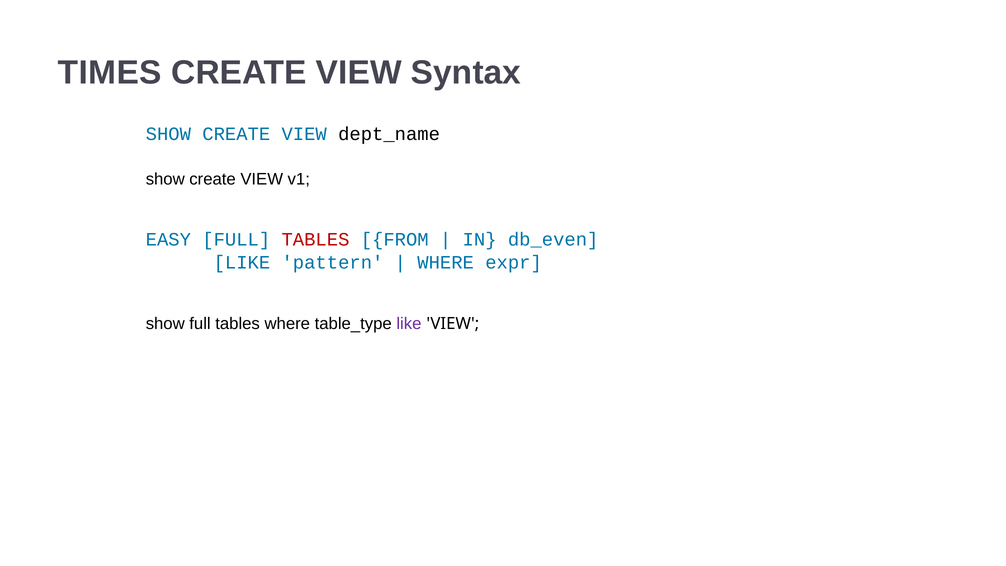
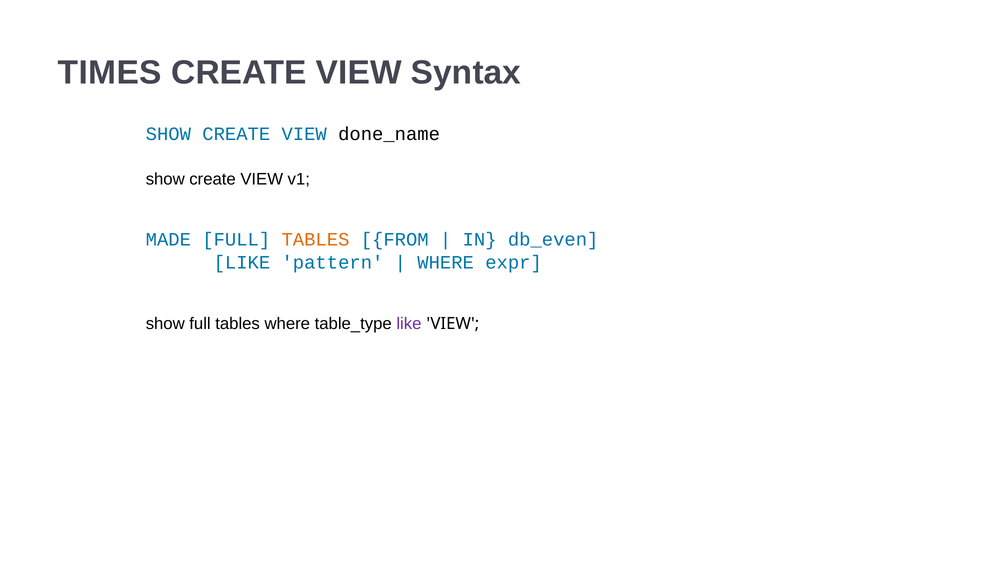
dept_name: dept_name -> done_name (389, 134)
EASY: EASY -> MADE (168, 240)
TABLES colour: red -> orange (315, 240)
